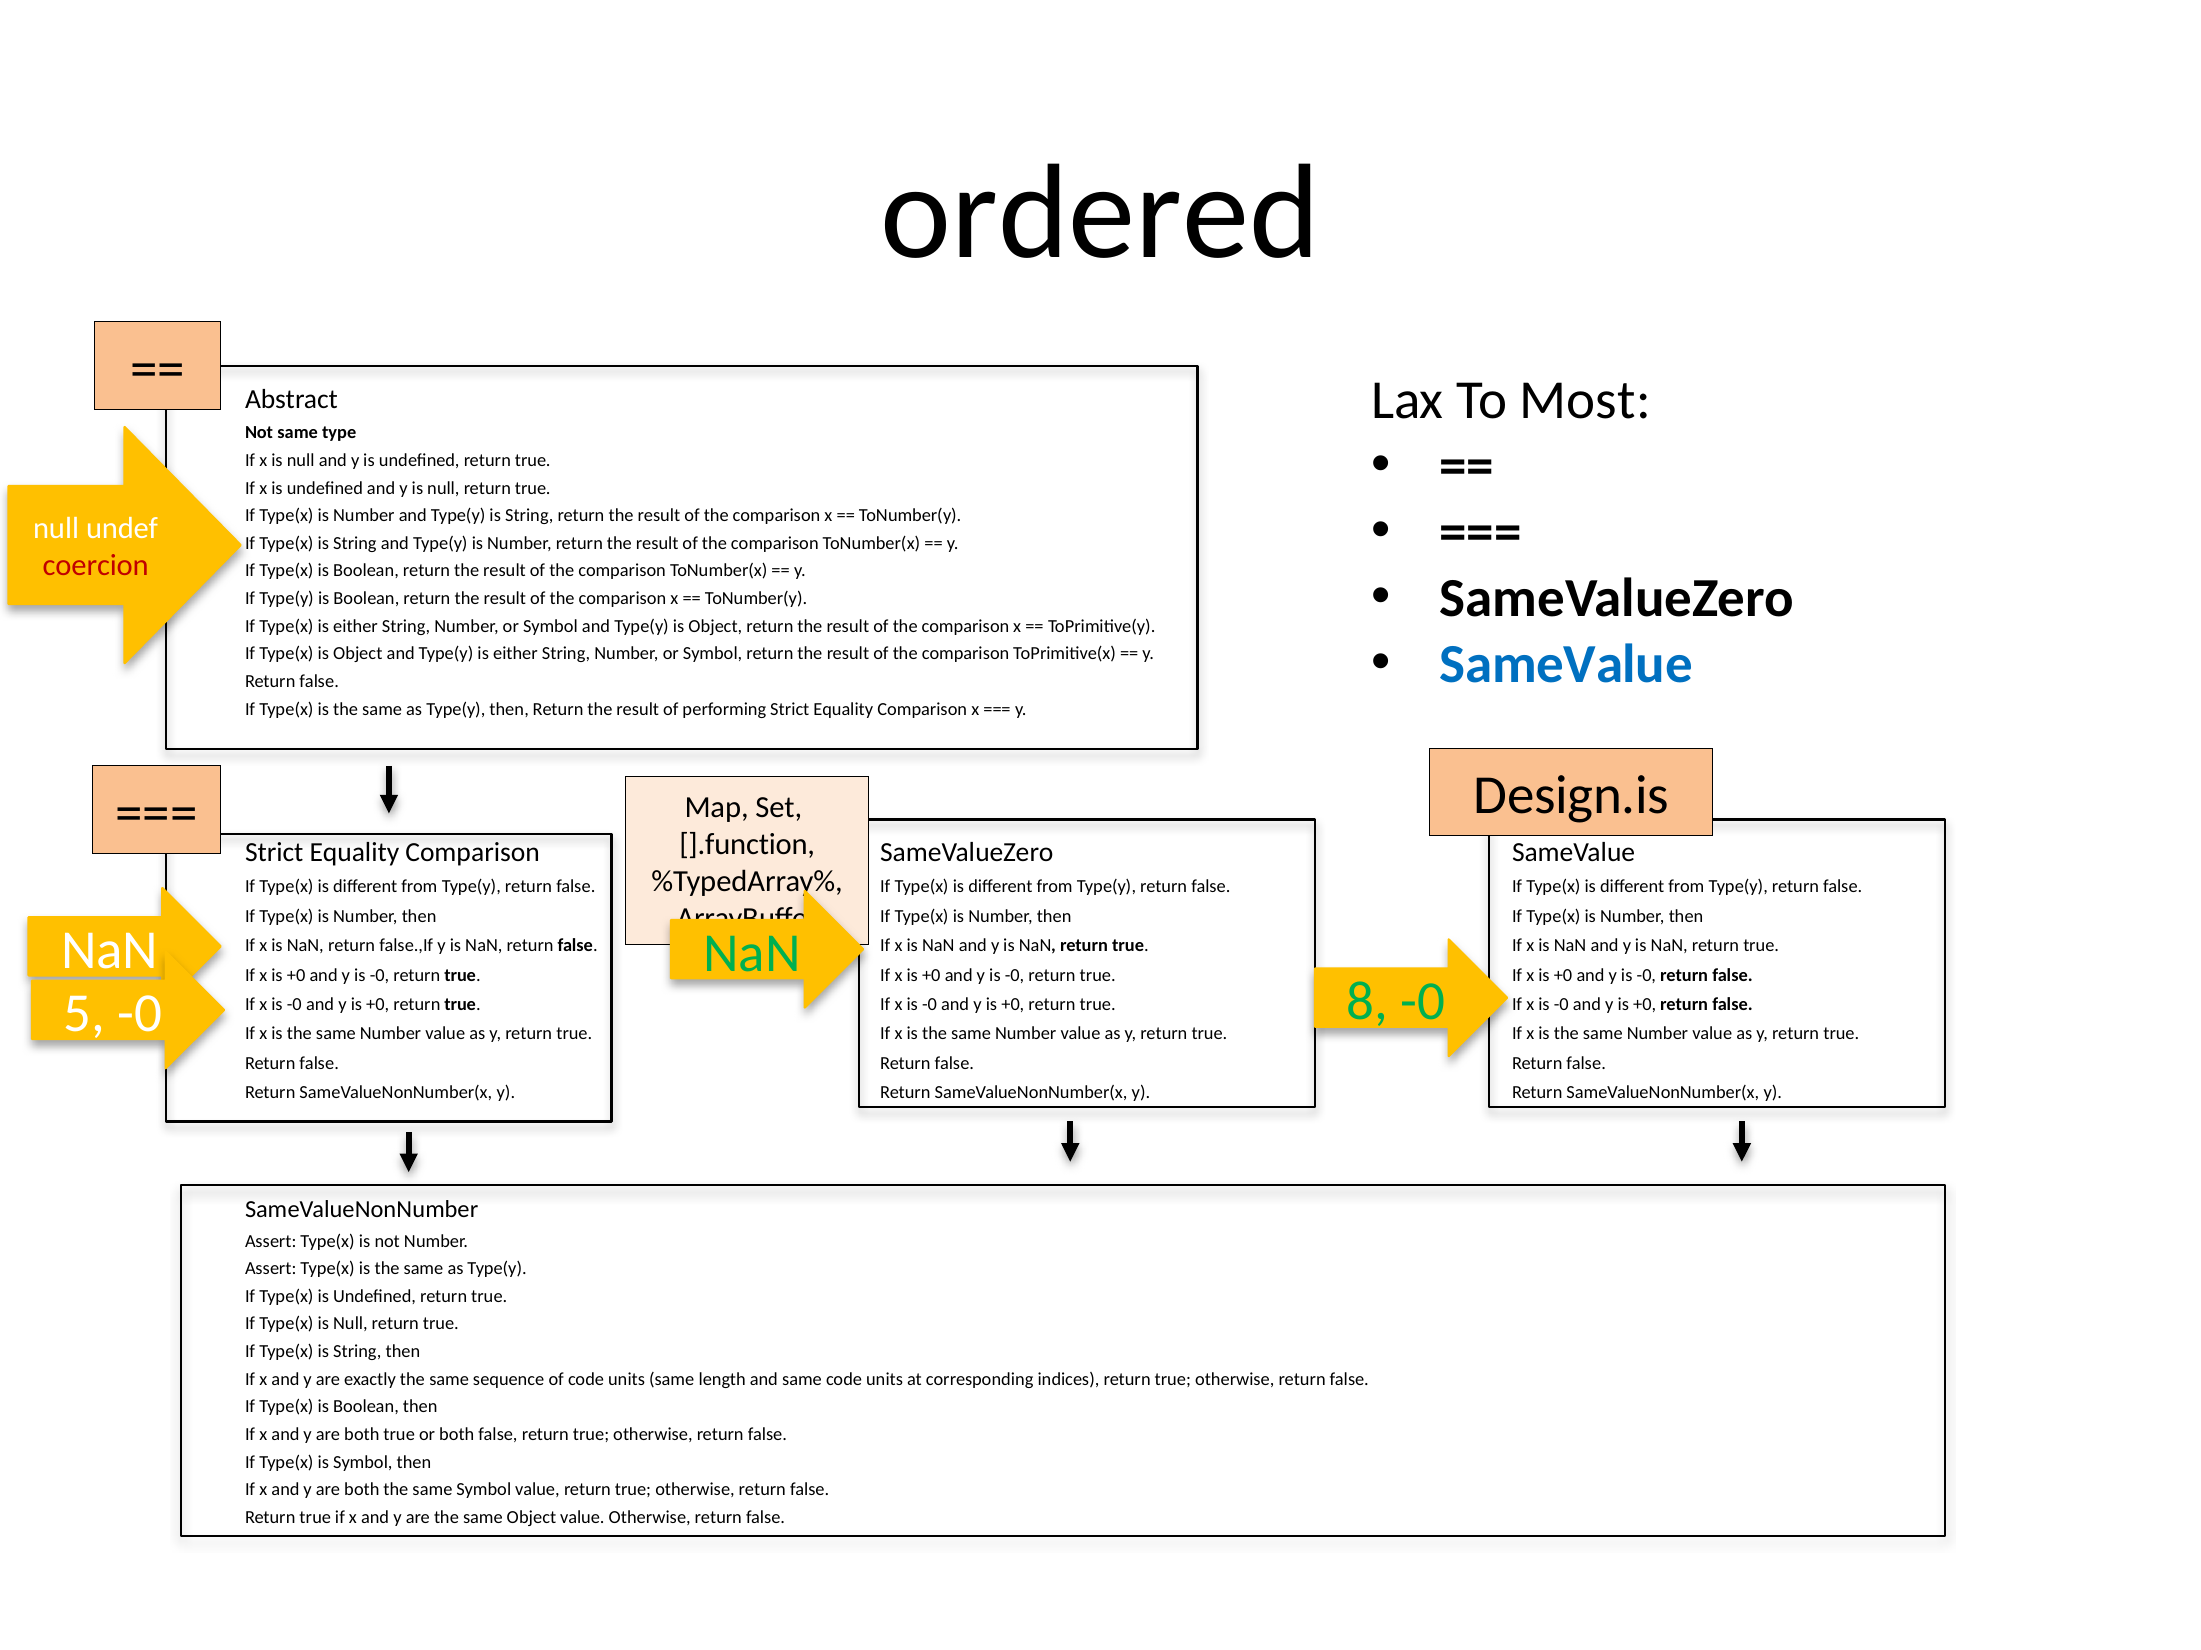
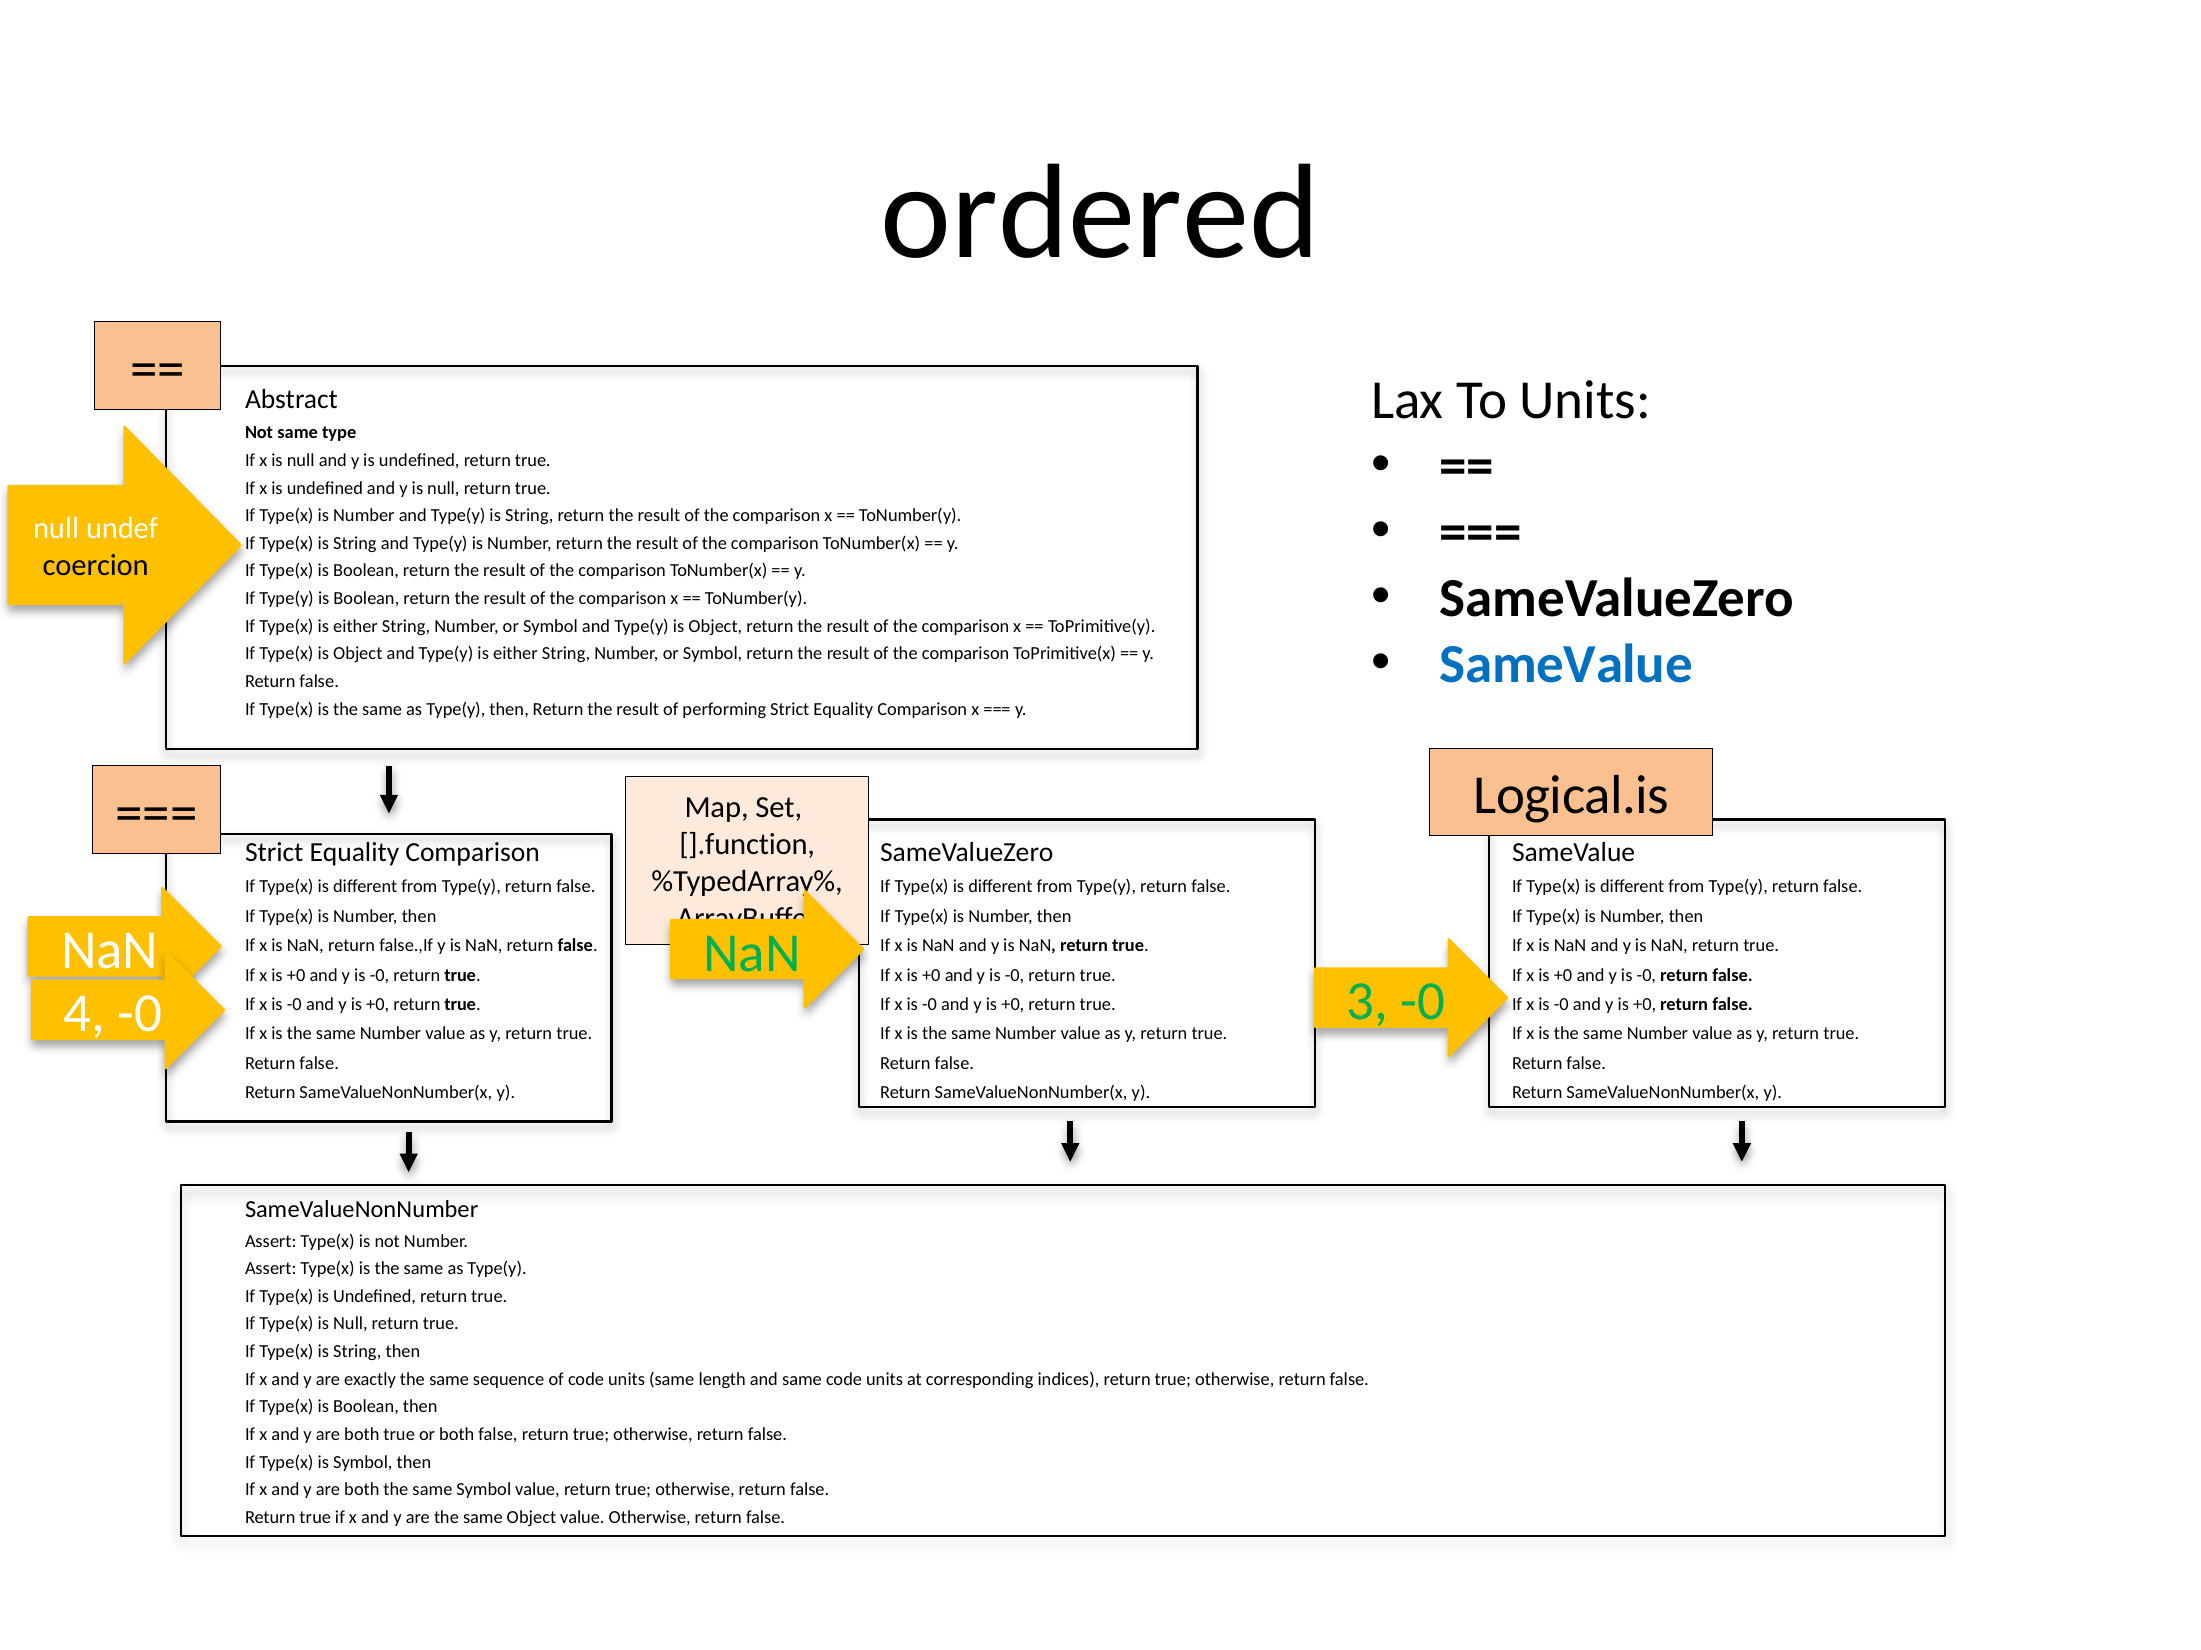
To Most: Most -> Units (1585, 400)
coercion colour: red -> black (96, 566)
Design.is: Design.is -> Logical.is (1572, 796)
8: 8 -> 3 (1368, 1002)
5: 5 -> 4 (85, 1014)
